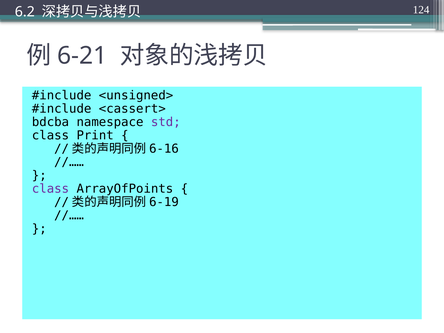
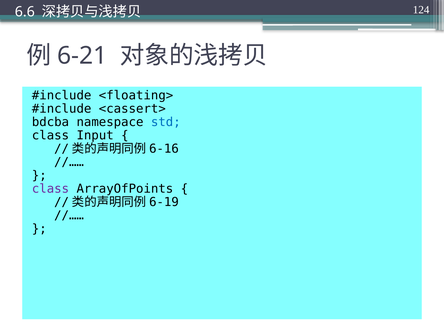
6.2: 6.2 -> 6.6 (25, 12)
<unsigned>: <unsigned> -> <floating> (136, 96)
std colour: purple -> blue (166, 122)
Print: Print -> Input (95, 135)
